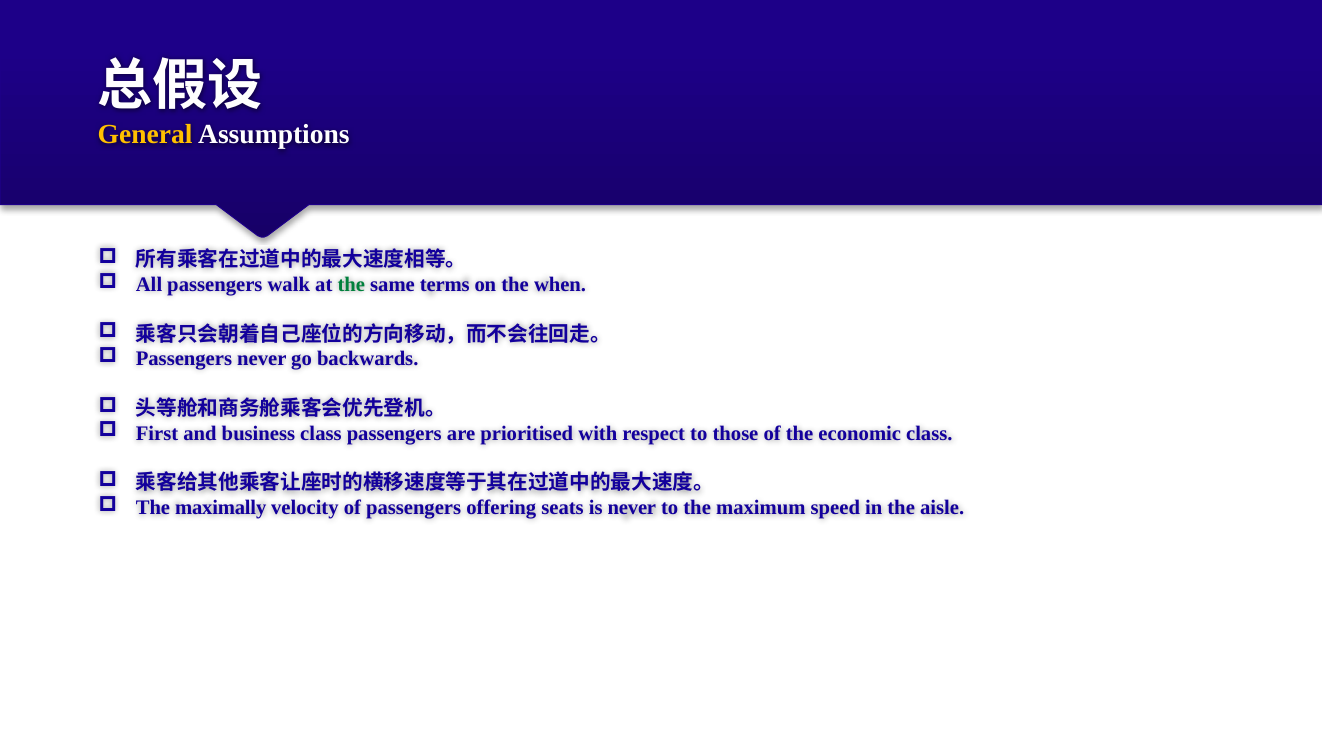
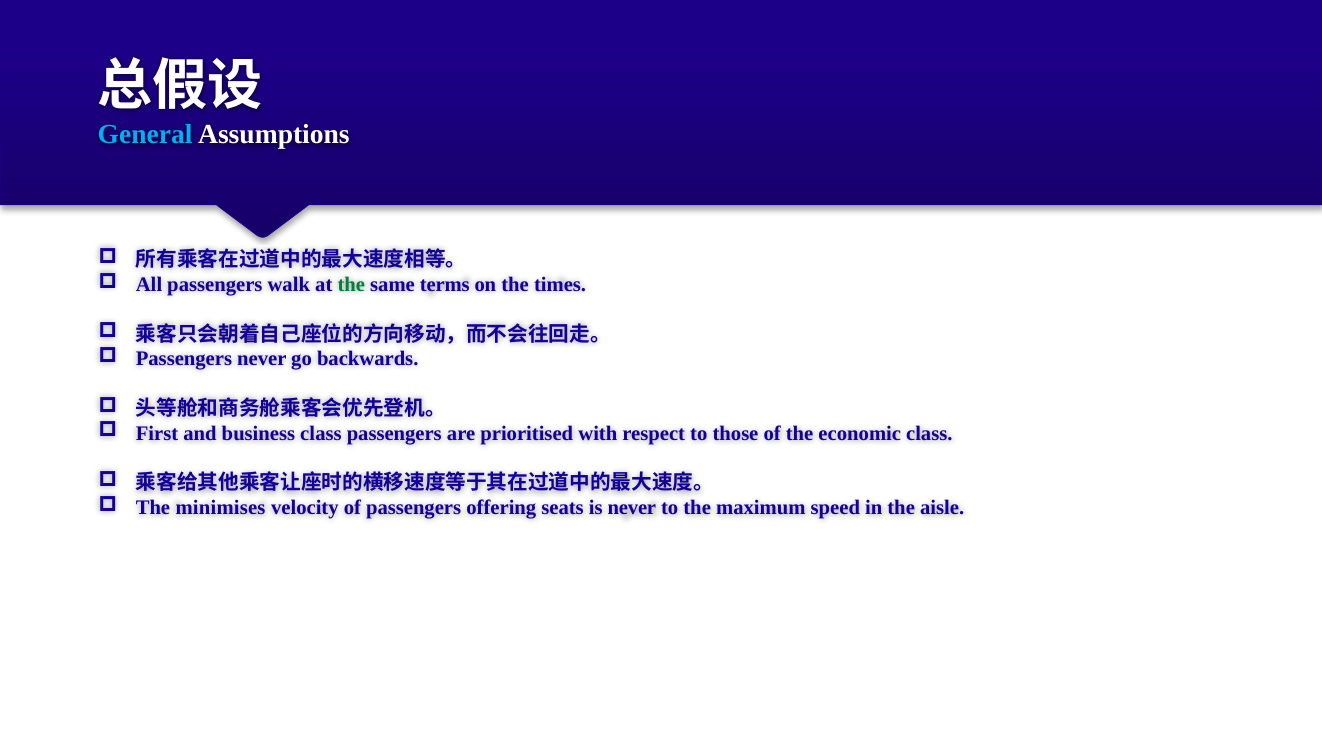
General colour: yellow -> light blue (145, 134)
when: when -> times (560, 285)
maximally: maximally -> minimises (221, 508)
